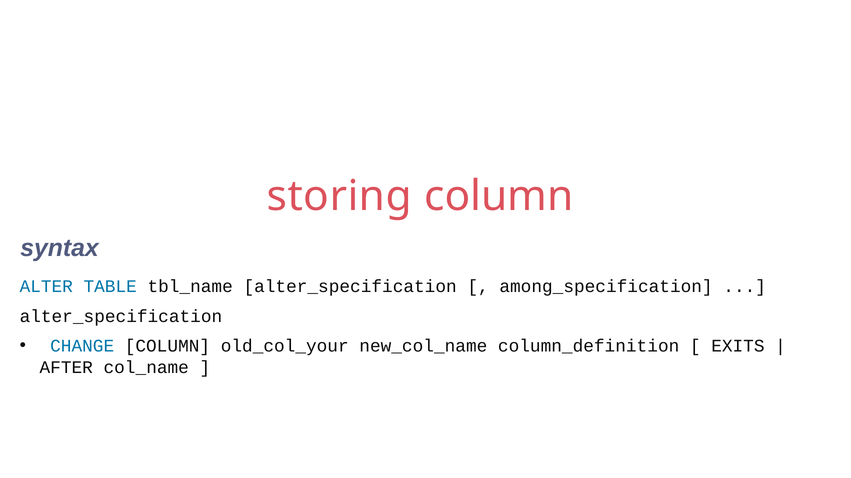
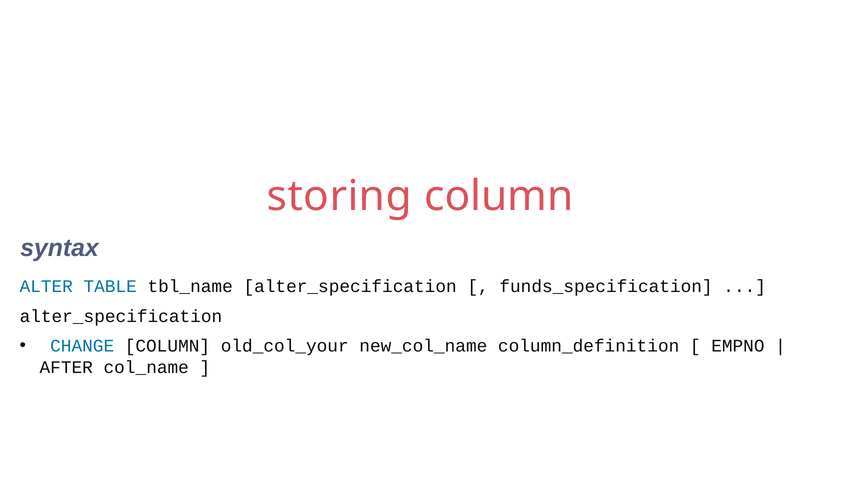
among_specification: among_specification -> funds_specification (606, 287)
EXITS: EXITS -> EMPNO (738, 346)
